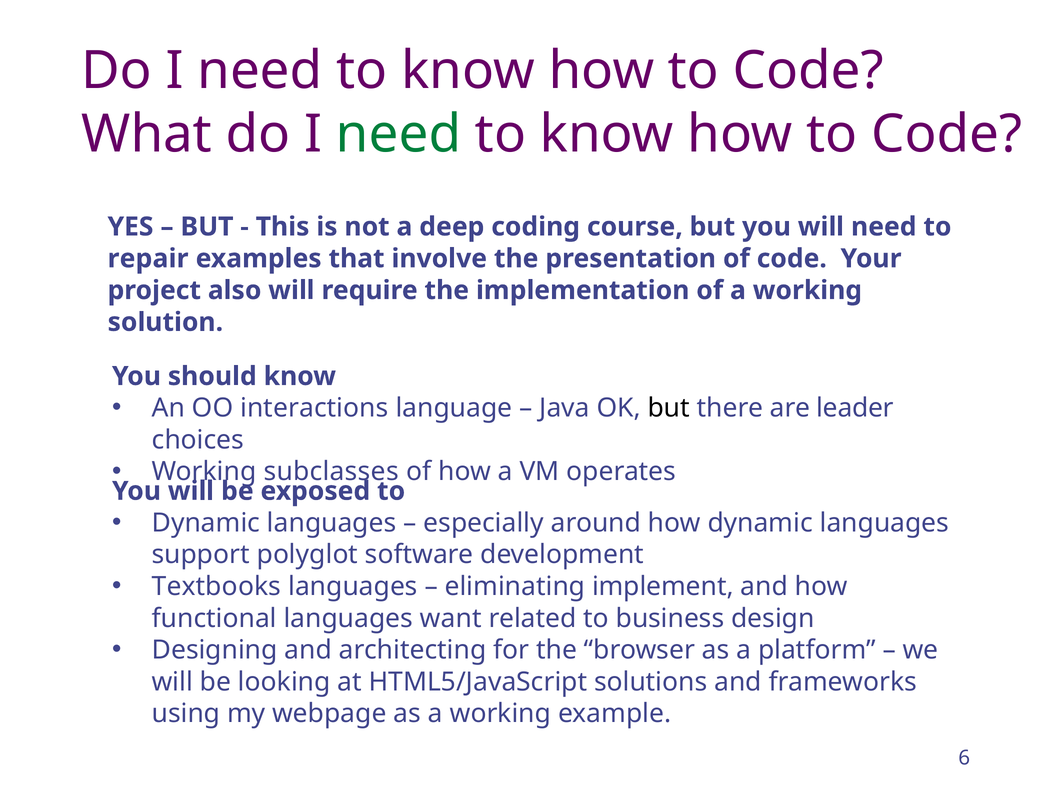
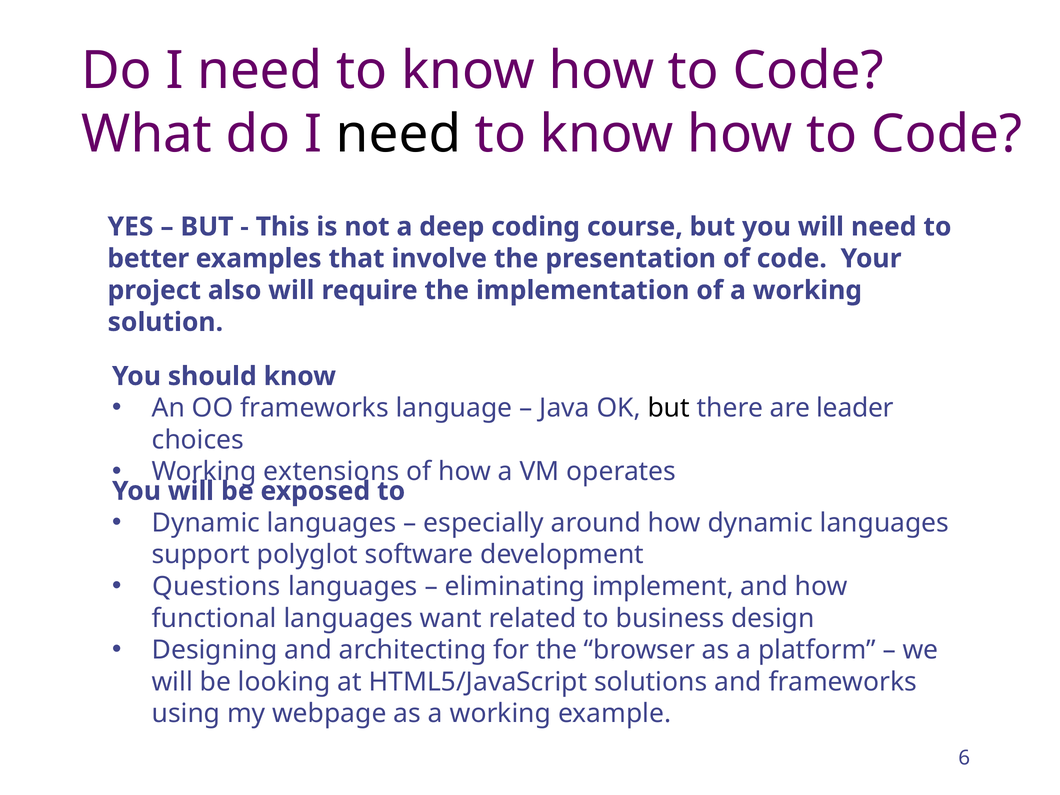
need colour: green -> black (399, 134)
repair: repair -> better (148, 259)
OO interactions: interactions -> frameworks (314, 408)
subclasses: subclasses -> extensions (331, 472)
Textbooks: Textbooks -> Questions (216, 586)
